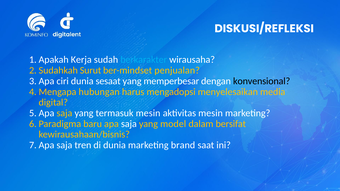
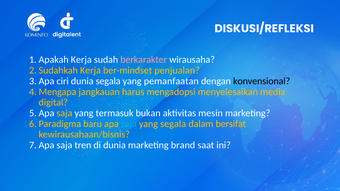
berkarakter colour: light blue -> pink (144, 60)
Surut: Surut -> Kerja (90, 70)
dunia sesaat: sesaat -> segala (108, 81)
memperbesar: memperbesar -> pemanfaatan (171, 81)
hubungan: hubungan -> jangkauan (99, 92)
termasuk mesin: mesin -> bukan (148, 113)
saja colour: white -> light blue (129, 124)
yang model: model -> segala (173, 124)
